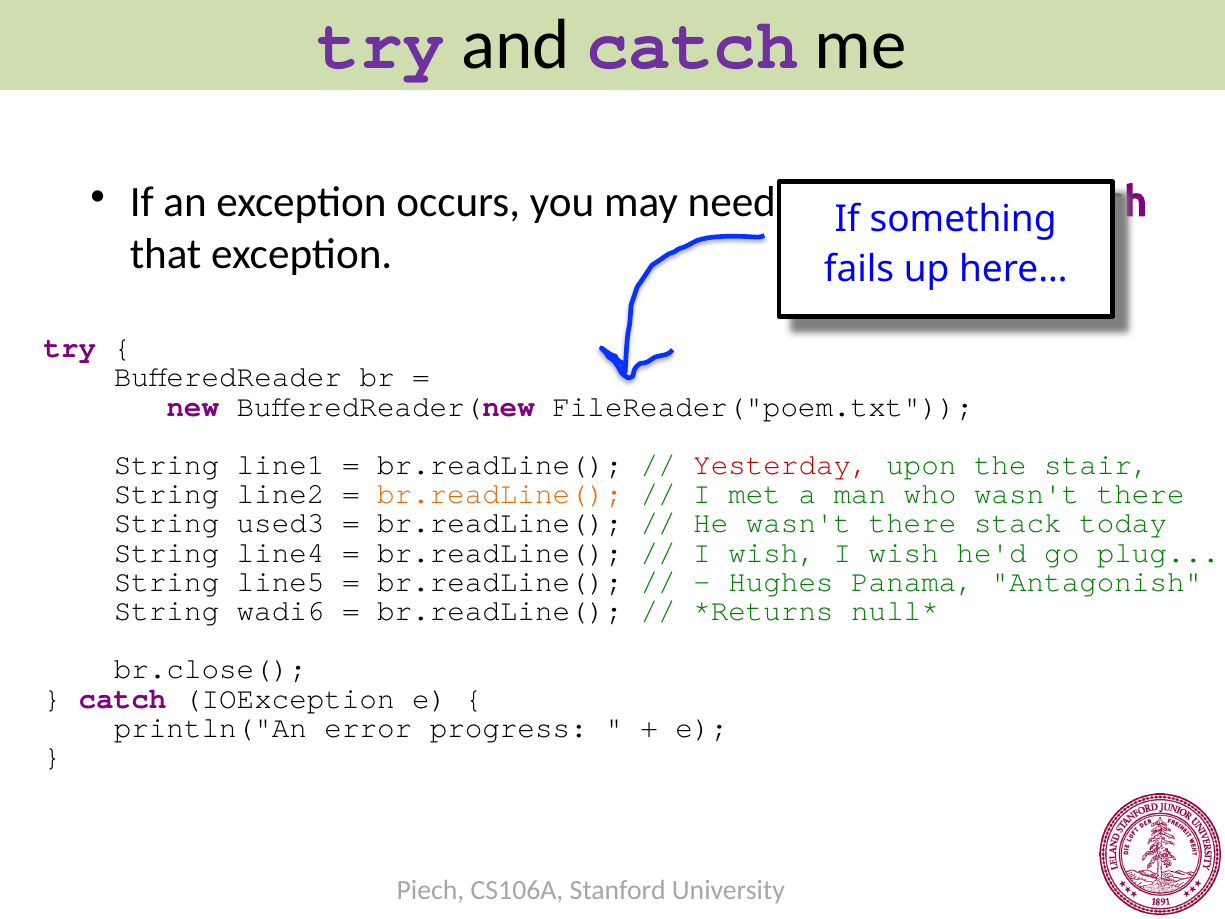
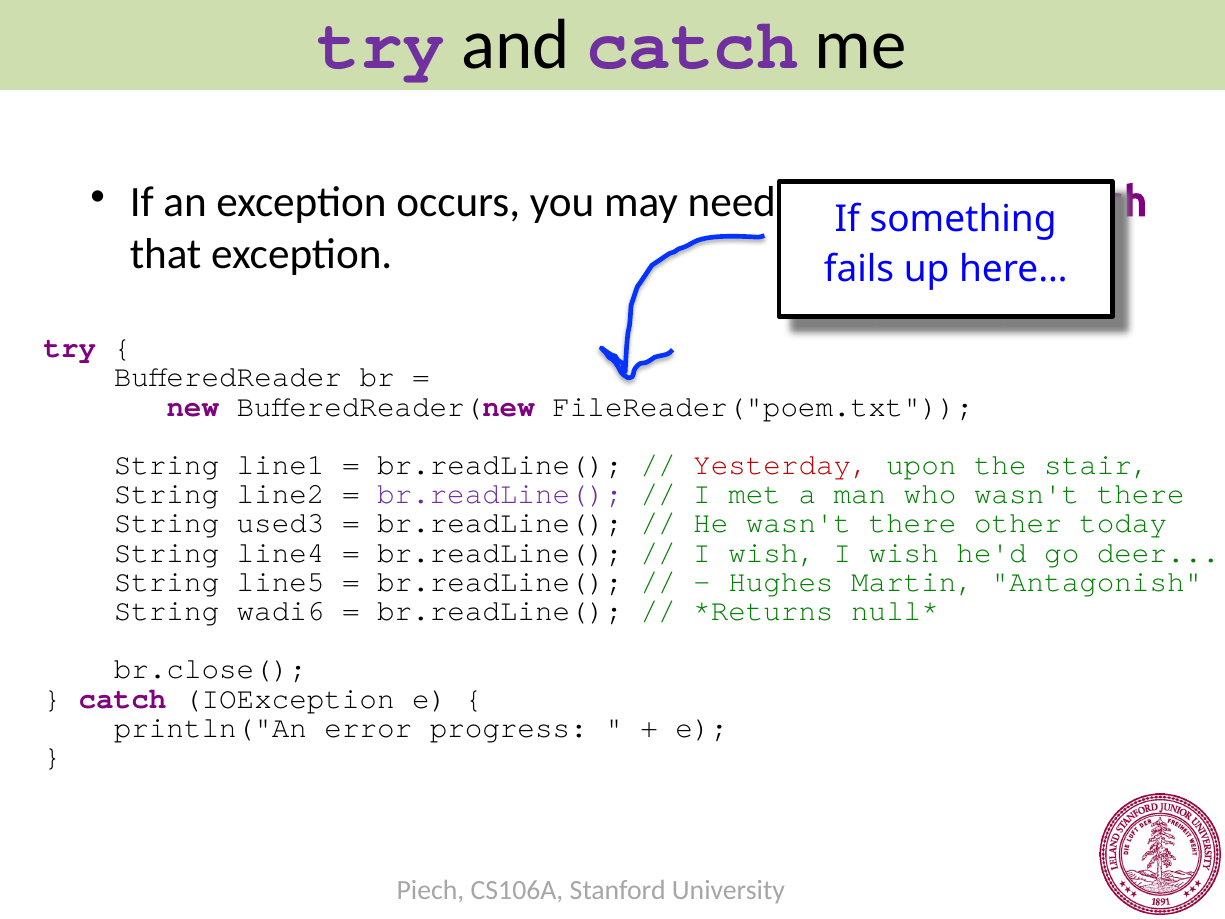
br.readLine( colour: orange -> purple (500, 494)
stack: stack -> other (1018, 523)
plug: plug -> deer (1158, 552)
Panama: Panama -> Martin (913, 581)
